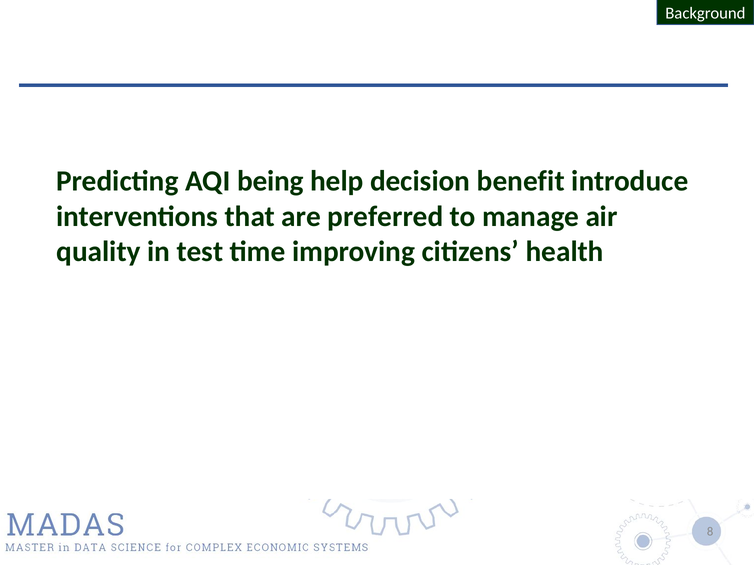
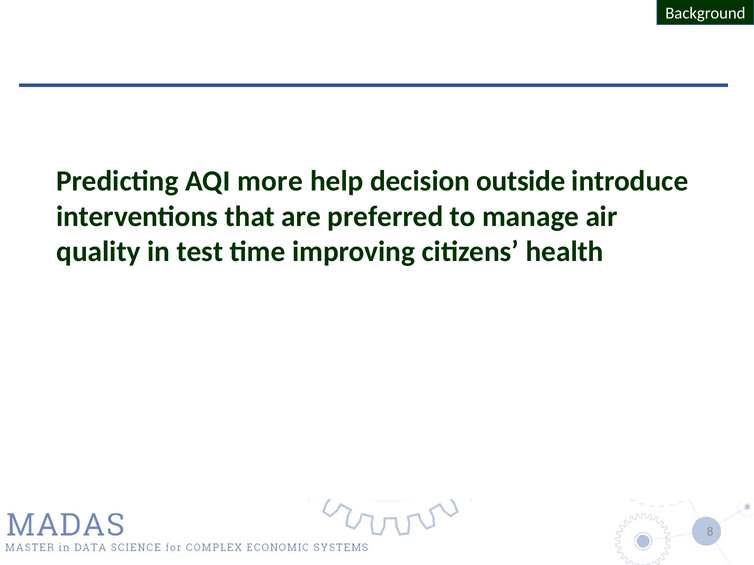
being: being -> more (270, 181)
benefit: benefit -> outside (521, 181)
